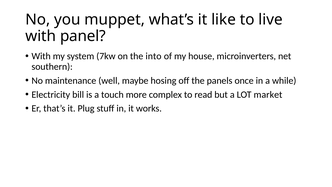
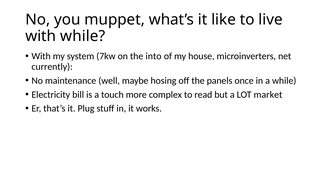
with panel: panel -> while (83, 36)
southern: southern -> currently (52, 67)
